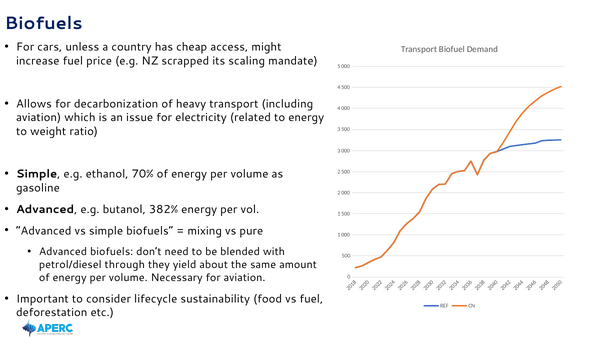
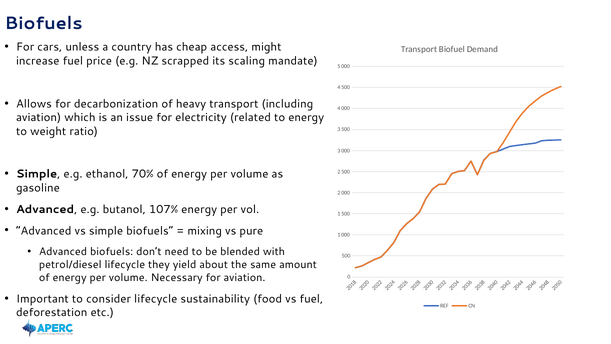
382%: 382% -> 107% (164, 209)
petrol/diesel through: through -> lifecycle (125, 264)
